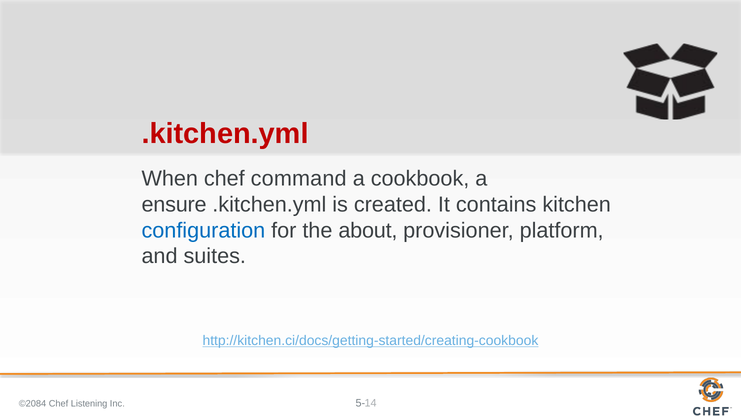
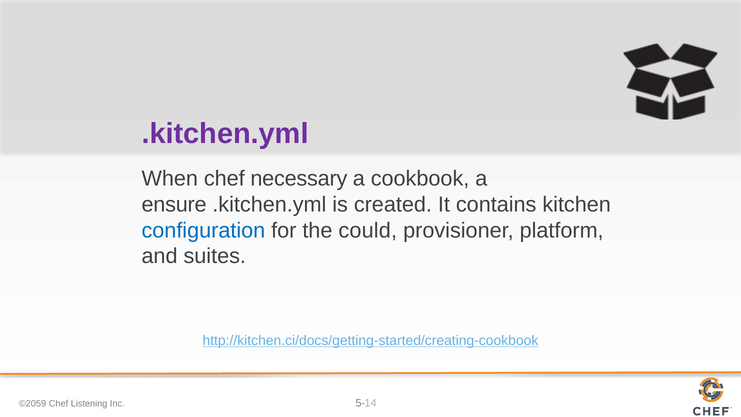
.kitchen.yml colour: red -> purple (225, 133)
command: command -> necessary (299, 178)
about: about -> could (368, 230)
©2084: ©2084 -> ©2059 (33, 403)
